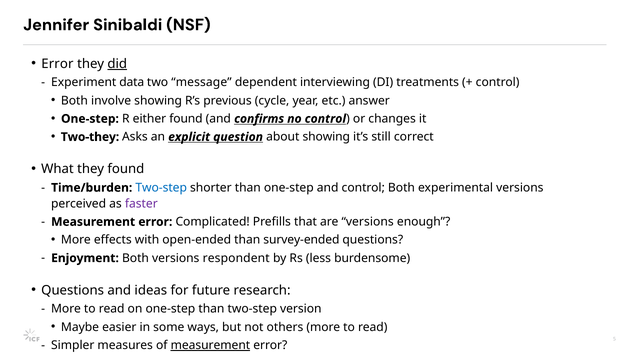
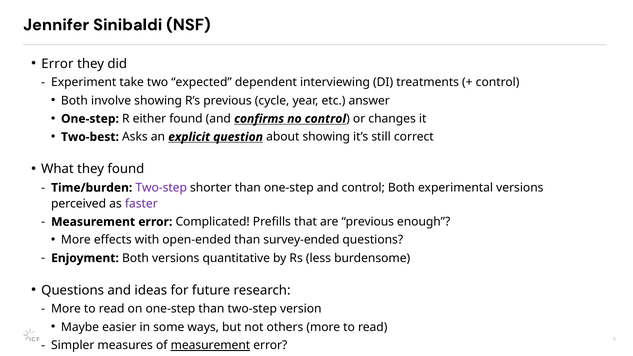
did underline: present -> none (117, 64)
data: data -> take (132, 83)
message: message -> expected (202, 83)
Two-they: Two-they -> Two-best (90, 137)
Two-step colour: blue -> purple (161, 188)
are versions: versions -> previous (368, 222)
respondent: respondent -> quantitative (236, 258)
